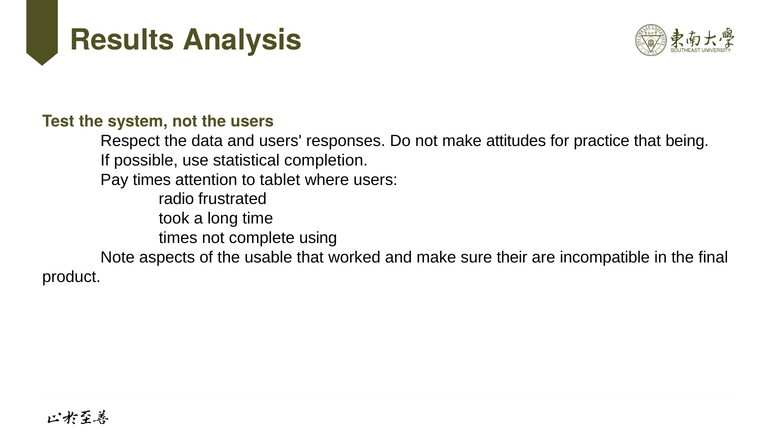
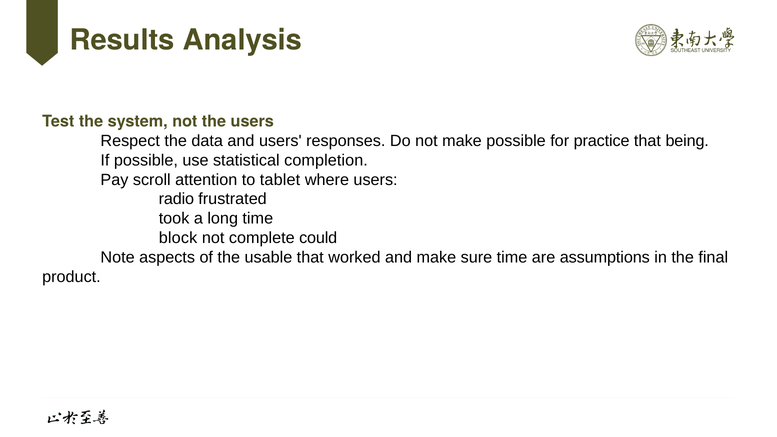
make attitudes: attitudes -> possible (516, 141)
Pay times: times -> scroll (152, 180)
times: times -> block (178, 238)
using: using -> could (318, 238)
sure their: their -> time (512, 257)
incompatible: incompatible -> assumptions (605, 257)
